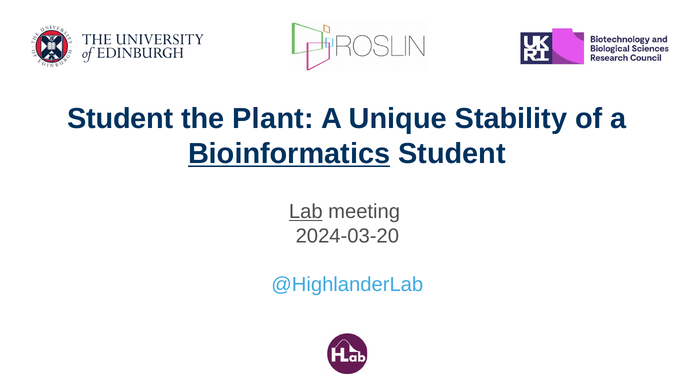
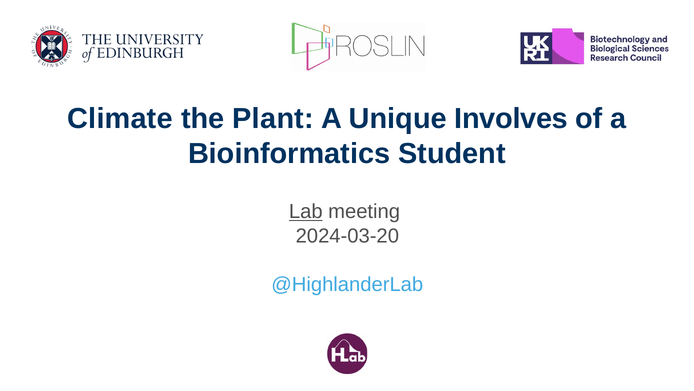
Student: Student -> Climate (120, 119)
Stability: Stability -> Involves (511, 119)
Bioinformatics underline: present -> none (289, 153)
